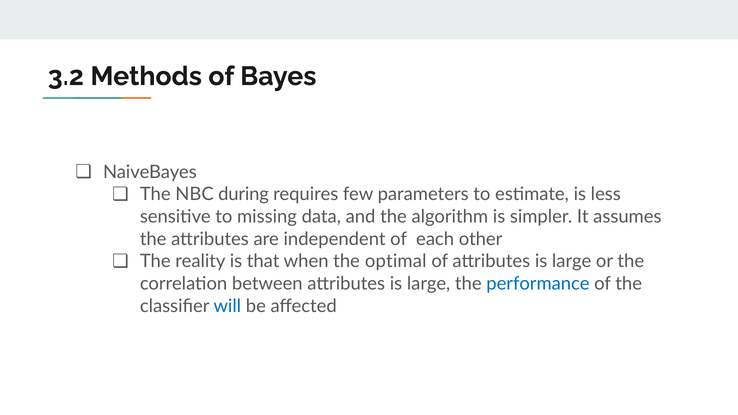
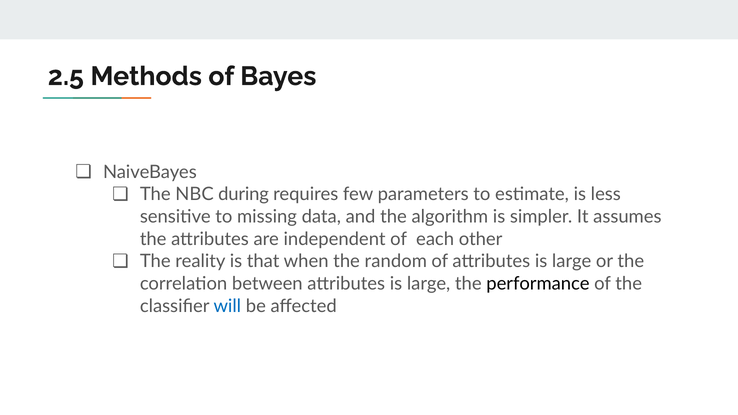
3.2: 3.2 -> 2.5 (66, 76)
optimal: optimal -> random (396, 261)
performance colour: blue -> black (538, 284)
